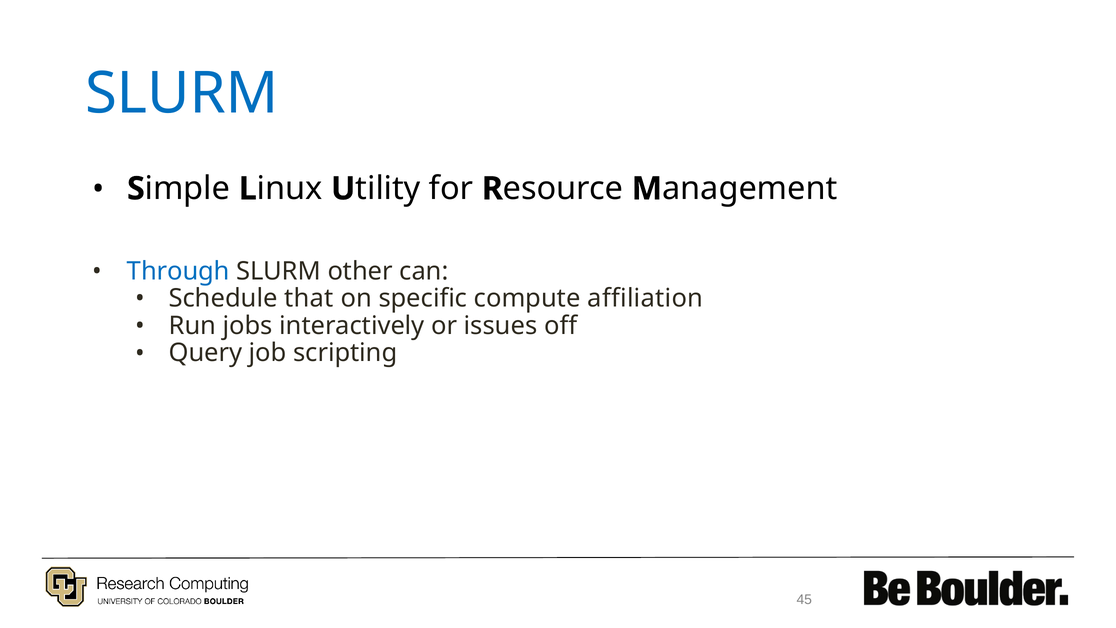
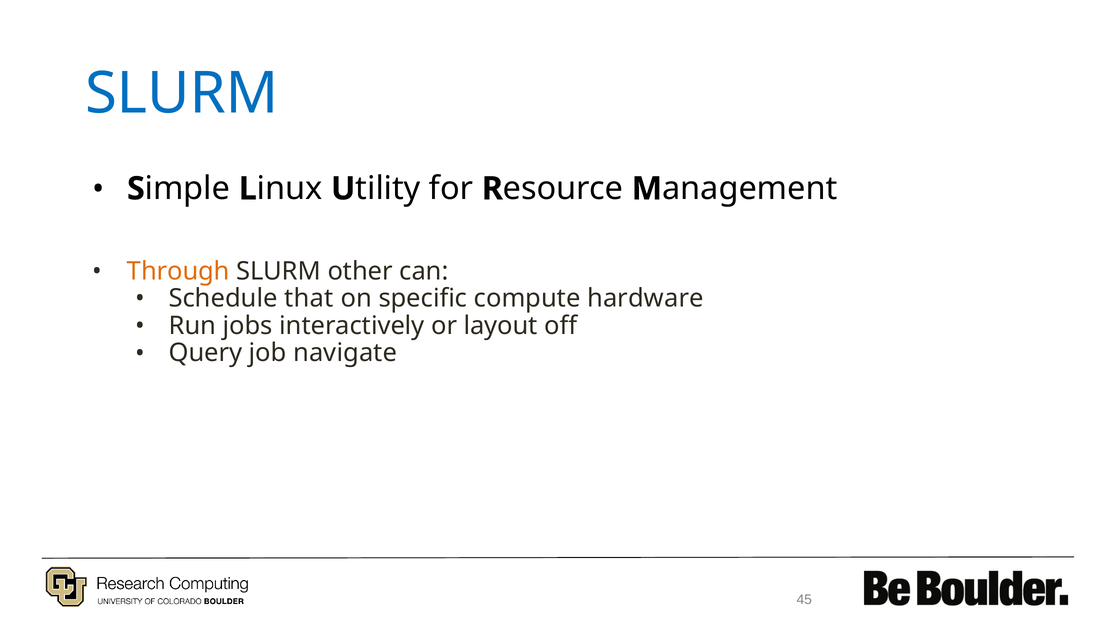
Through colour: blue -> orange (178, 271)
affiliation: affiliation -> hardware (645, 298)
issues: issues -> layout (501, 326)
scripting: scripting -> navigate (345, 353)
